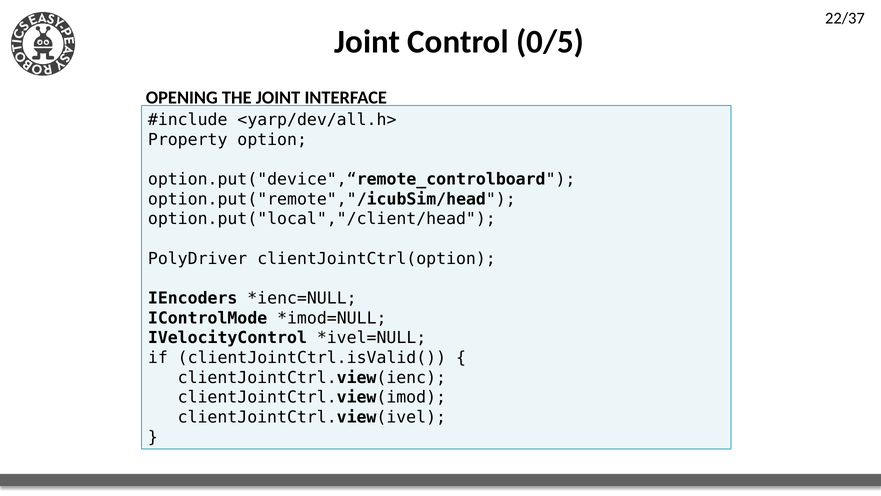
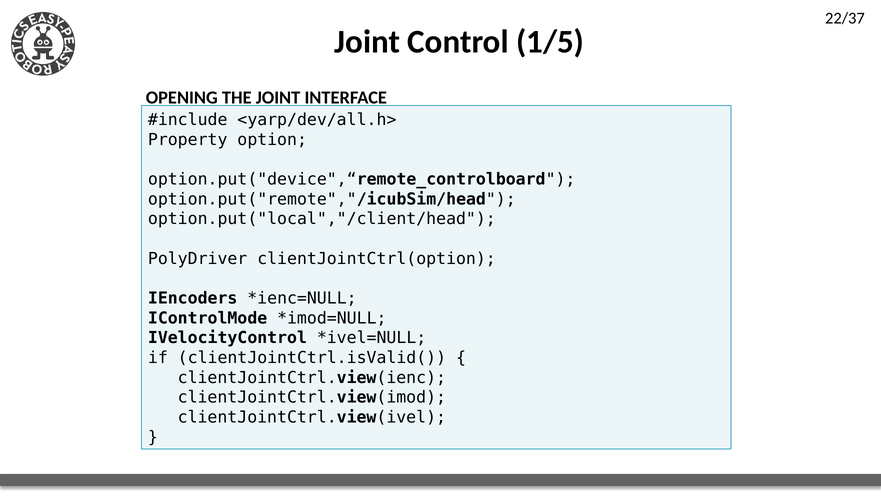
0/5: 0/5 -> 1/5 (550, 42)
